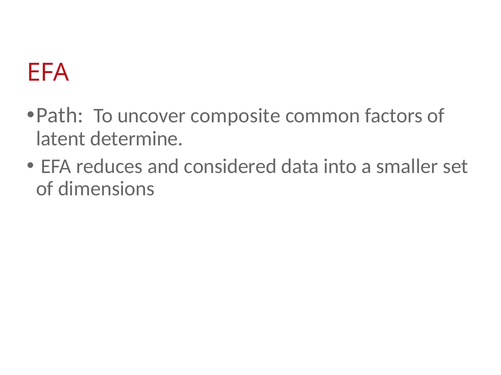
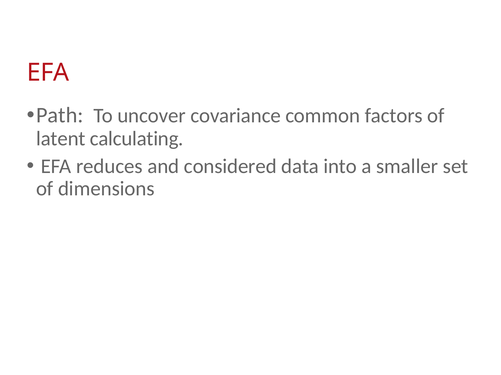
composite: composite -> covariance (236, 116)
determine: determine -> calculating (137, 139)
